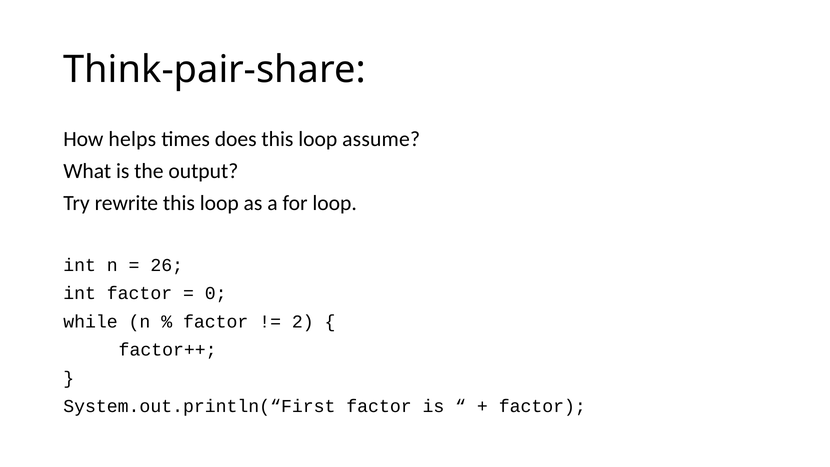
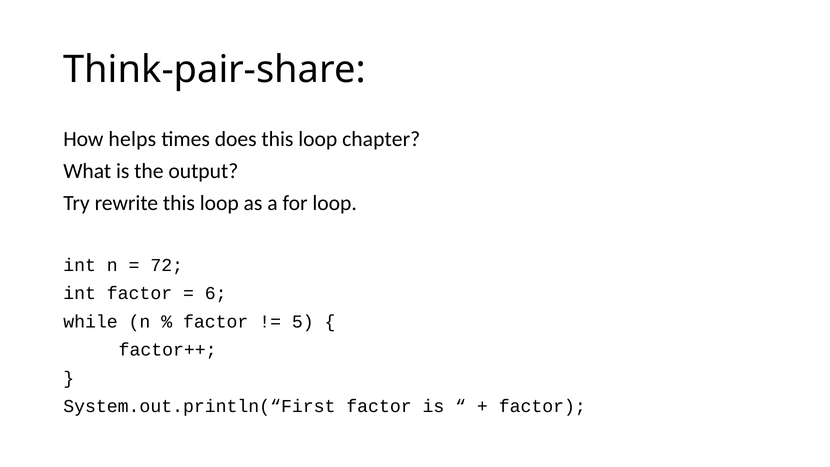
assume: assume -> chapter (381, 139)
26: 26 -> 72 (167, 265)
0: 0 -> 6 (216, 293)
2: 2 -> 5 (303, 322)
